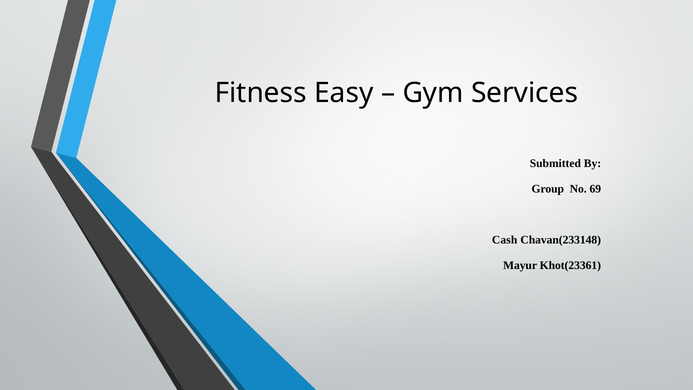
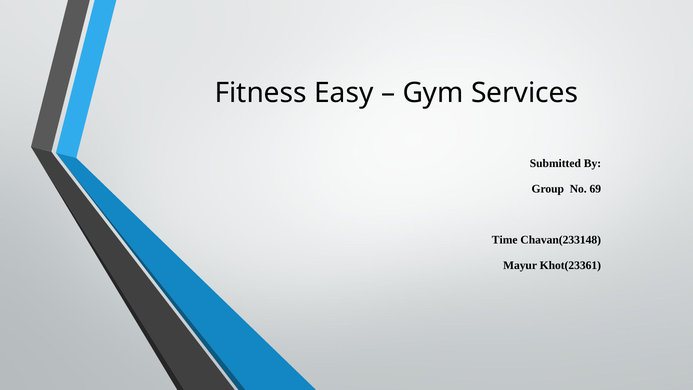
Cash: Cash -> Time (505, 240)
